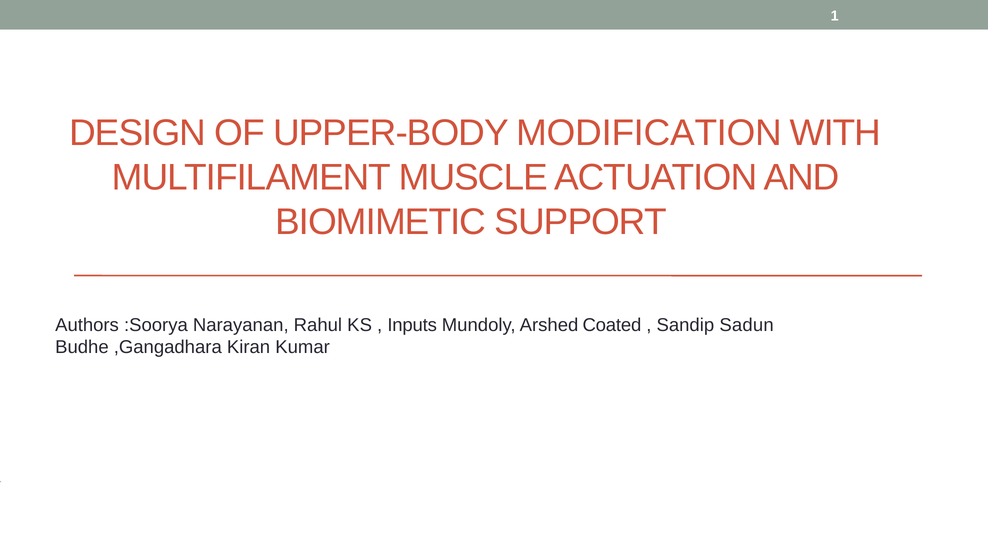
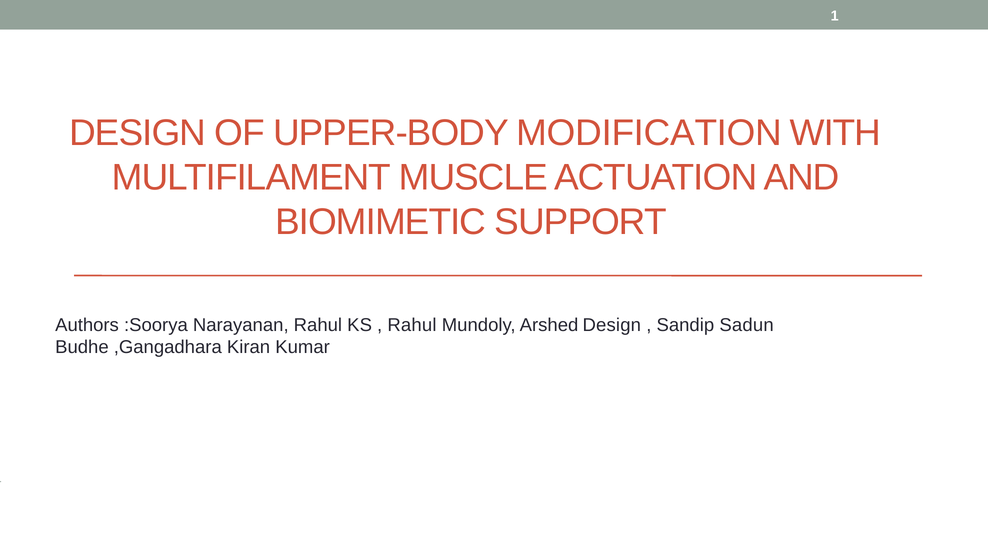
Inputs: Inputs -> Rahul (412, 325)
Arshed Coated: Coated -> Design (612, 325)
